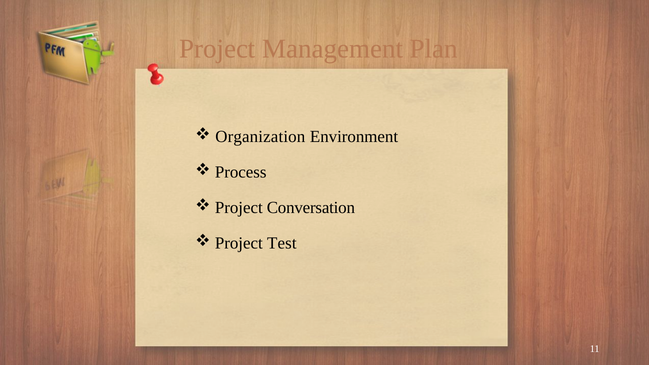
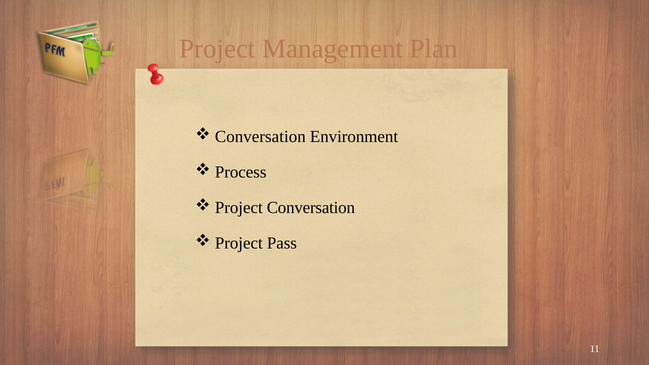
Organization: Organization -> Conversation (260, 137)
Test: Test -> Pass (282, 243)
